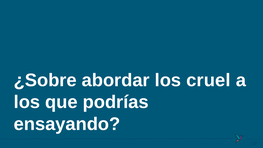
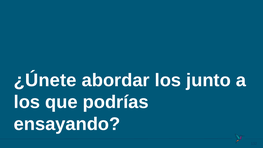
¿Sobre: ¿Sobre -> ¿Únete (45, 80)
cruel: cruel -> junto (208, 80)
